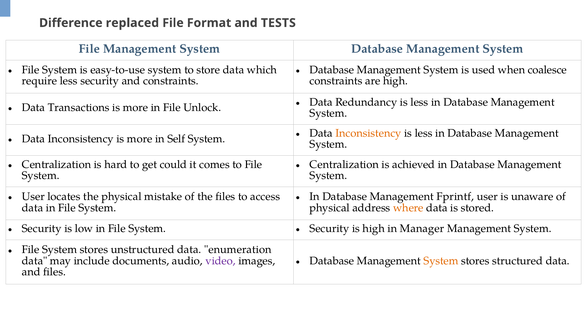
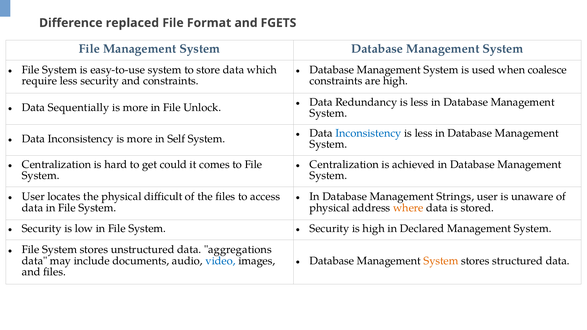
TESTS: TESTS -> FGETS (278, 23)
Transactions: Transactions -> Sequentially (79, 108)
Inconsistency colour: orange -> blue (368, 133)
mistake: mistake -> difficult (163, 197)
Fprintf: Fprintf -> Strings (455, 197)
Manager: Manager -> Declared (422, 229)
enumeration: enumeration -> aggregations (238, 250)
video colour: purple -> blue (221, 261)
